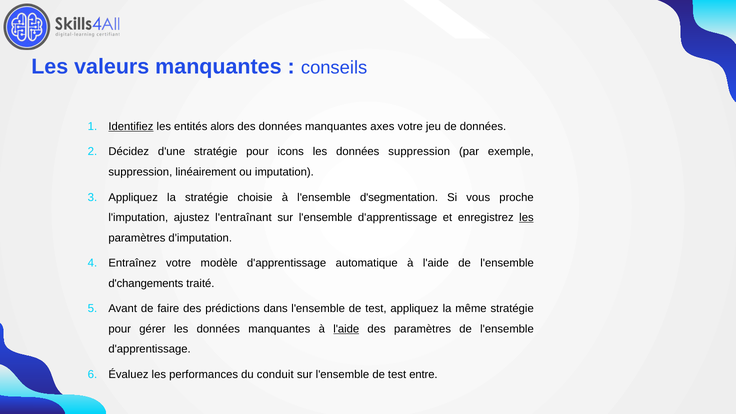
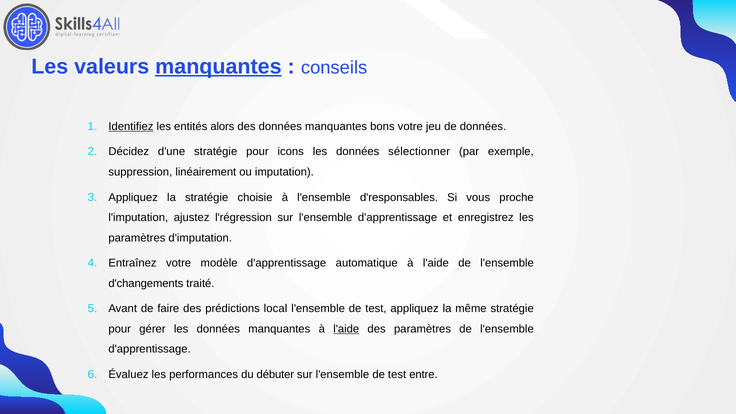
manquantes underline: none -> present (218, 67)
axes: axes -> bons (382, 126)
données suppression: suppression -> sélectionner (419, 152)
d'segmentation: d'segmentation -> d'responsables (399, 197)
l'entraînant: l'entraînant -> l'régression (243, 218)
les underline: present -> none (526, 218)
dans: dans -> local (275, 309)
conduit: conduit -> débuter (275, 375)
